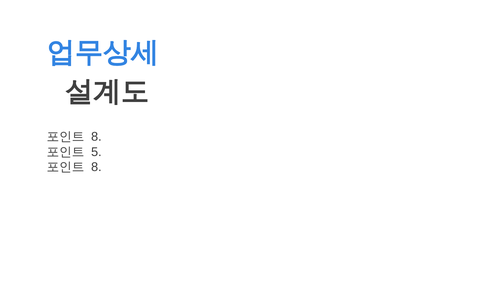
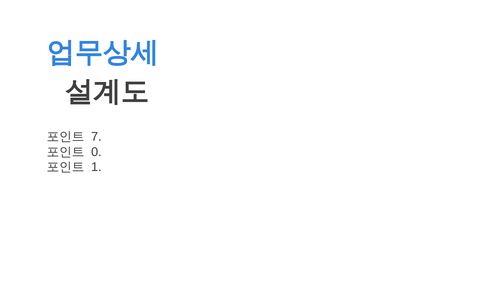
8: 8 -> 7 (96, 137)
5: 5 -> 0 (96, 152)
8: 8 -> 1 (96, 167)
